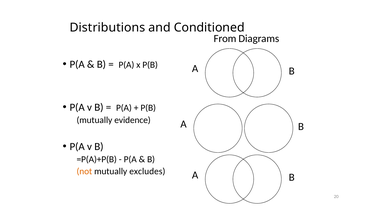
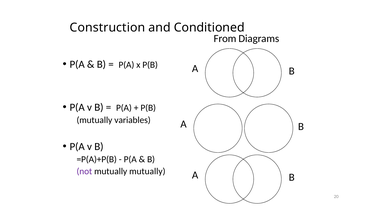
Distributions: Distributions -> Construction (107, 28)
evidence: evidence -> variables (132, 120)
not colour: orange -> purple (84, 171)
mutually excludes: excludes -> mutually (147, 171)
